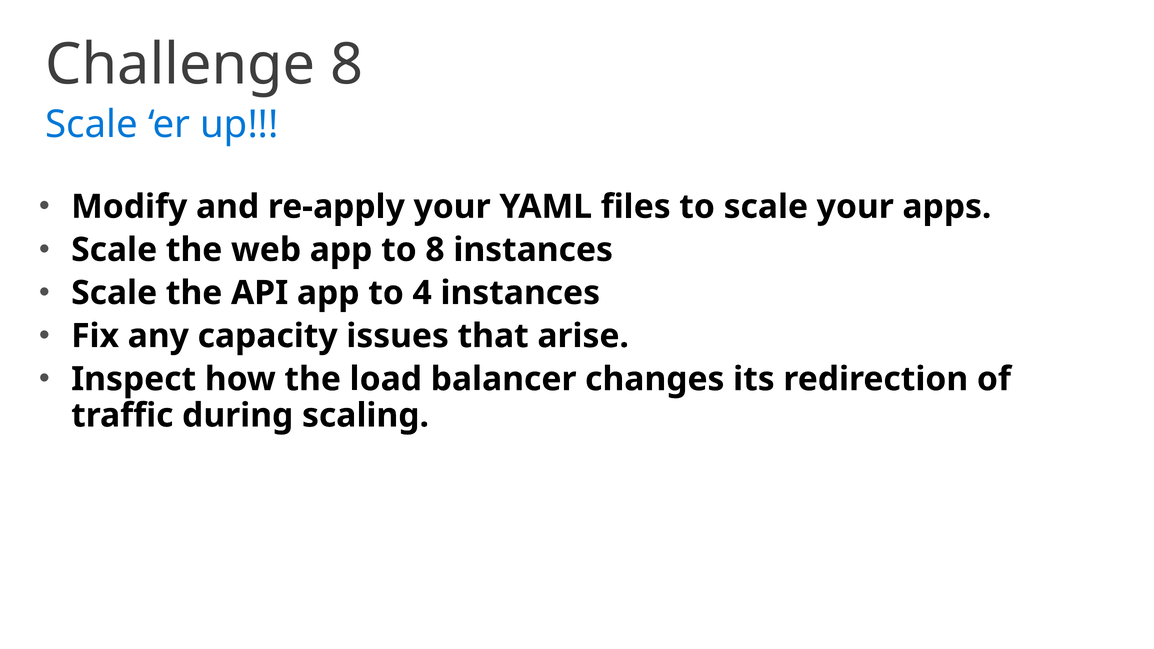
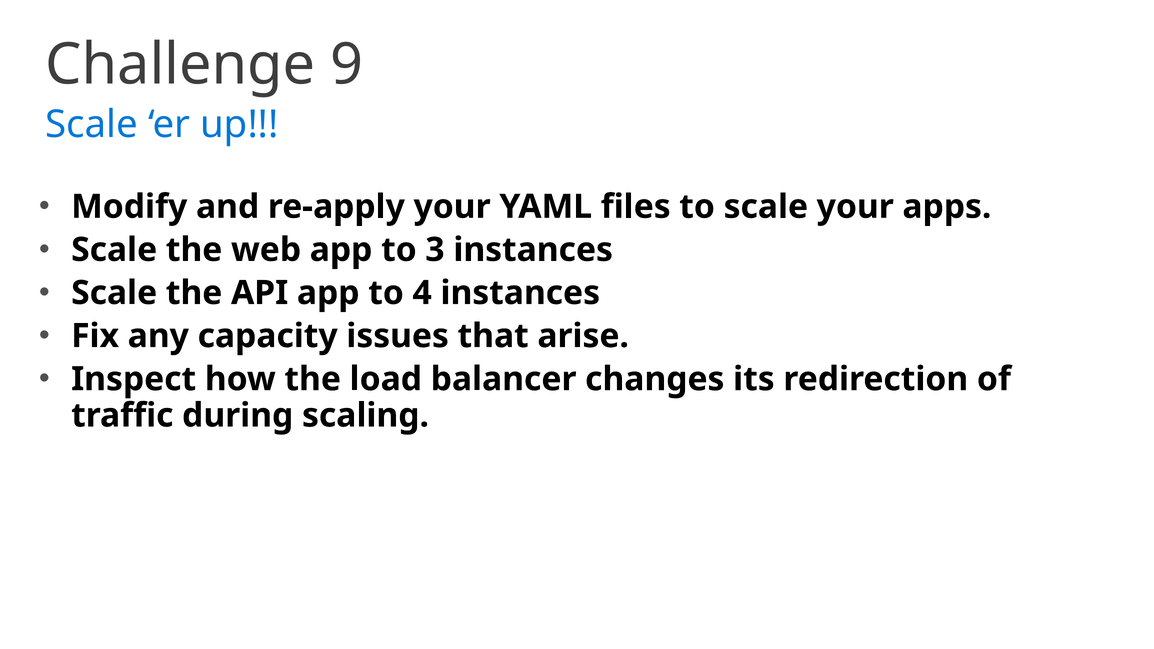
Challenge 8: 8 -> 9 (347, 65)
to 8: 8 -> 3 (435, 250)
